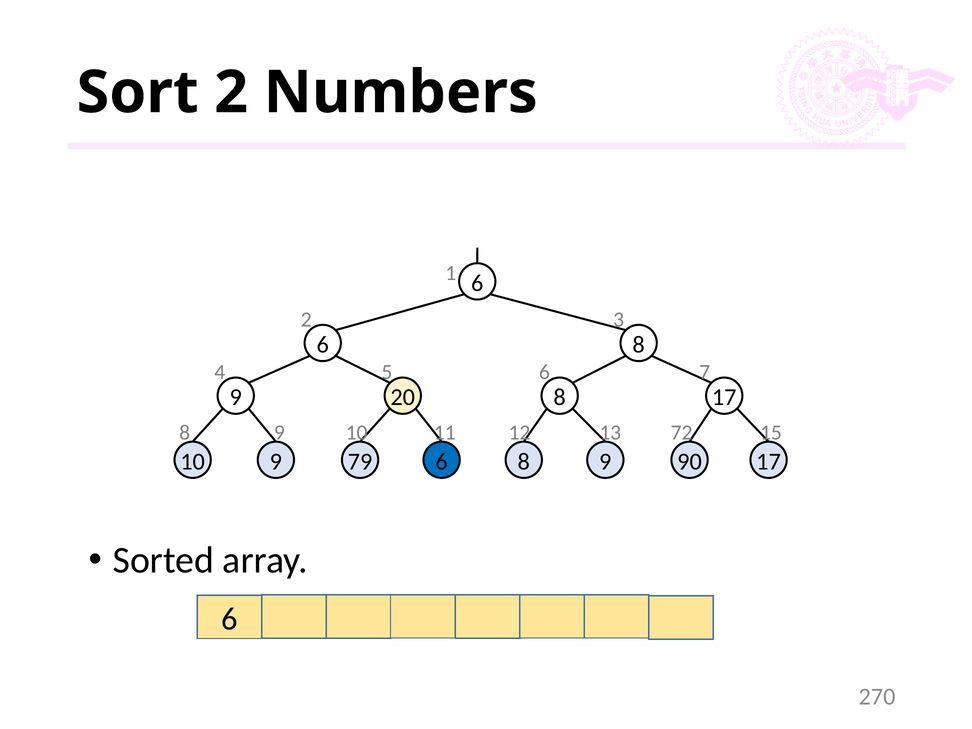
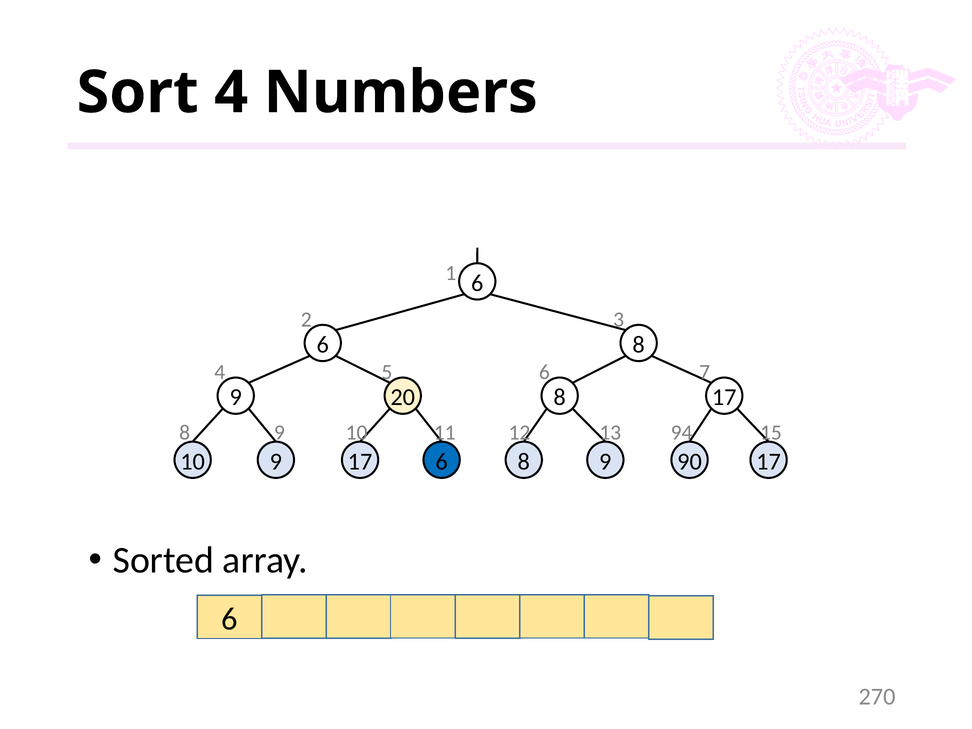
Sort 2: 2 -> 4 (231, 93)
72: 72 -> 94 (682, 433)
9 79: 79 -> 17 (360, 461)
